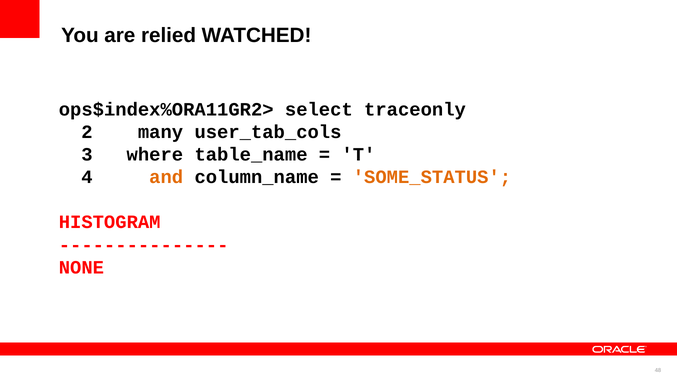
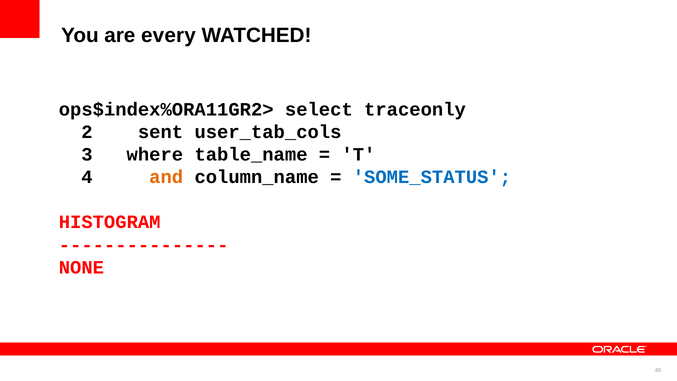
relied: relied -> every (168, 35)
many: many -> sent (161, 132)
SOME_STATUS colour: orange -> blue (432, 177)
